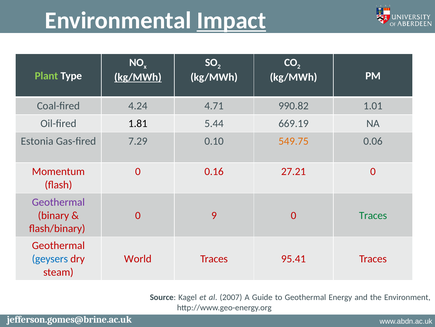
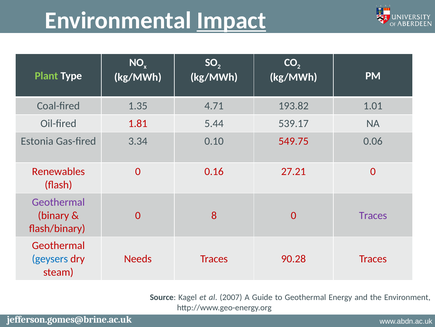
kg/MWh underline: present -> none (138, 77)
4.24: 4.24 -> 1.35 (138, 106)
990.82: 990.82 -> 193.82 (294, 106)
1.81 colour: black -> red (138, 123)
669.19: 669.19 -> 539.17 (294, 123)
7.29: 7.29 -> 3.34 (138, 141)
549.75 colour: orange -> red (294, 141)
Momentum: Momentum -> Renewables (58, 171)
9: 9 -> 8 (214, 215)
Traces colour: green -> purple (373, 215)
World: World -> Needs (138, 258)
95.41: 95.41 -> 90.28 (294, 258)
